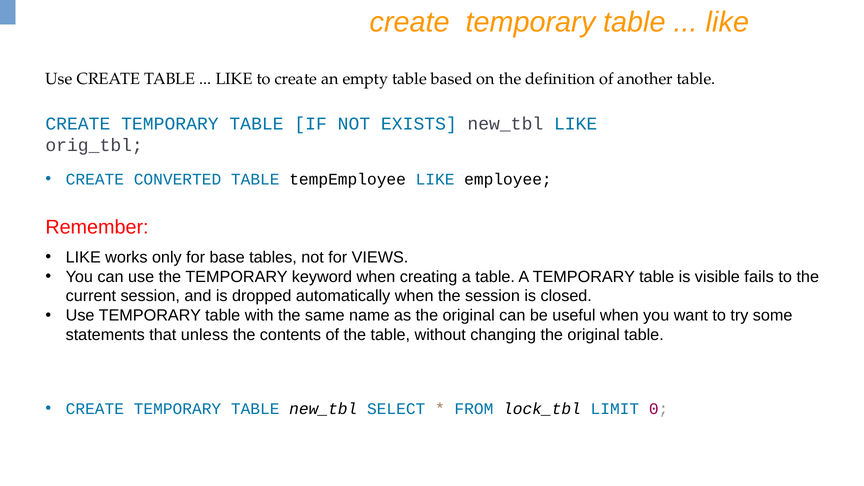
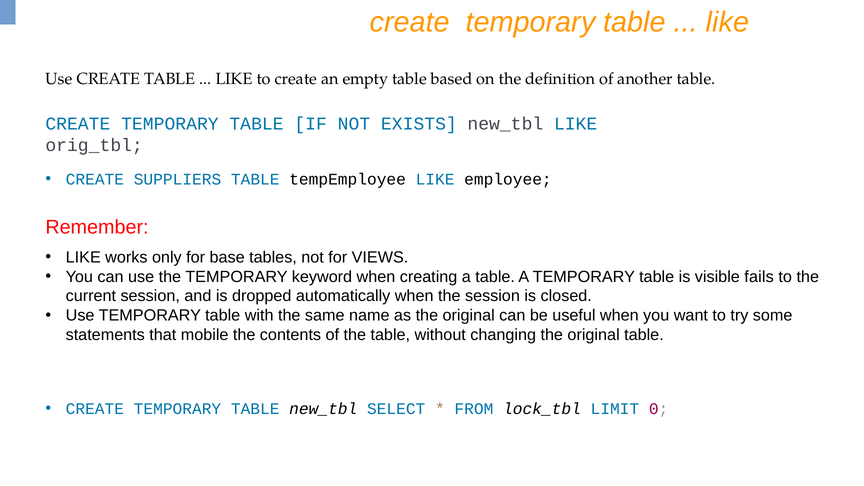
CONVERTED: CONVERTED -> SUPPLIERS (177, 179)
unless: unless -> mobile (205, 335)
